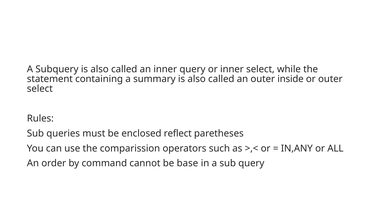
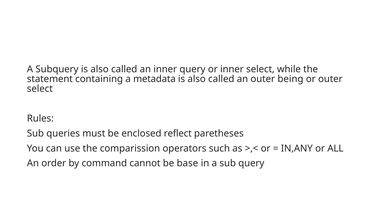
summary: summary -> metadata (154, 79)
inside: inside -> being (290, 79)
